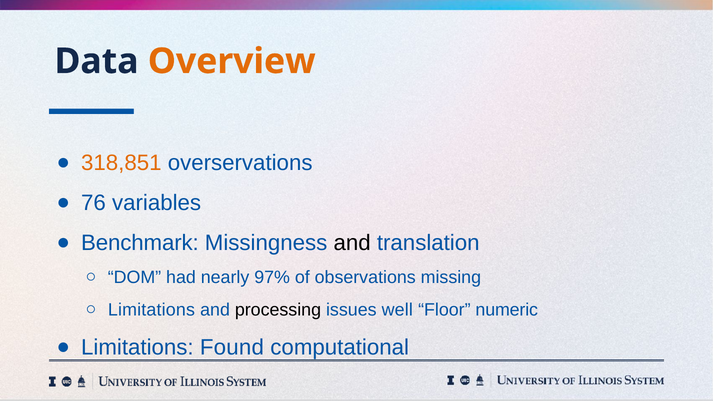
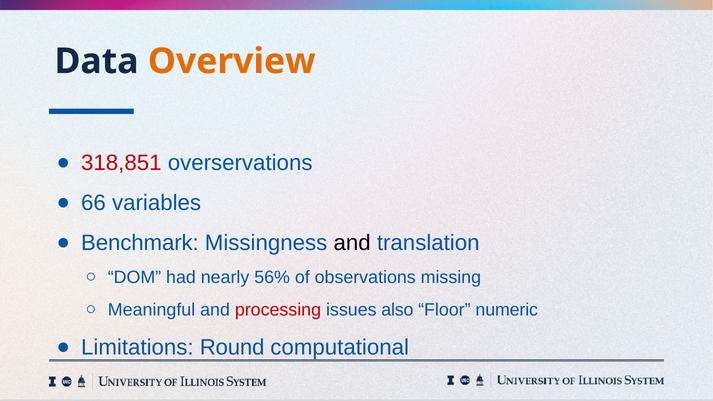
318,851 colour: orange -> red (121, 163)
76: 76 -> 66 (93, 203)
97%: 97% -> 56% (272, 278)
Limitations: Limitations -> Meaningful (152, 310)
processing colour: black -> red (278, 310)
well: well -> also (397, 310)
Found: Found -> Round (232, 347)
